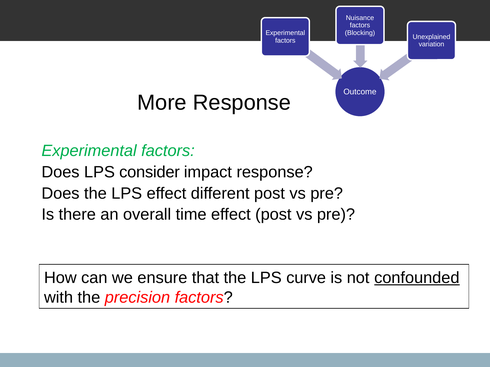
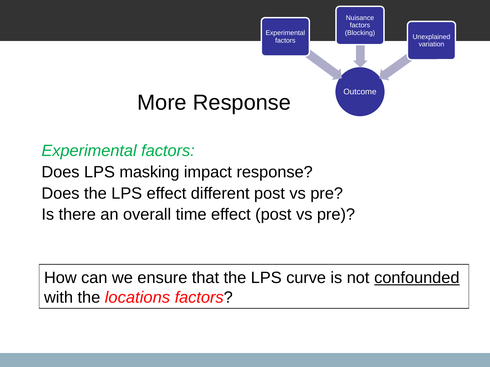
consider: consider -> masking (149, 172)
precision: precision -> locations (137, 298)
